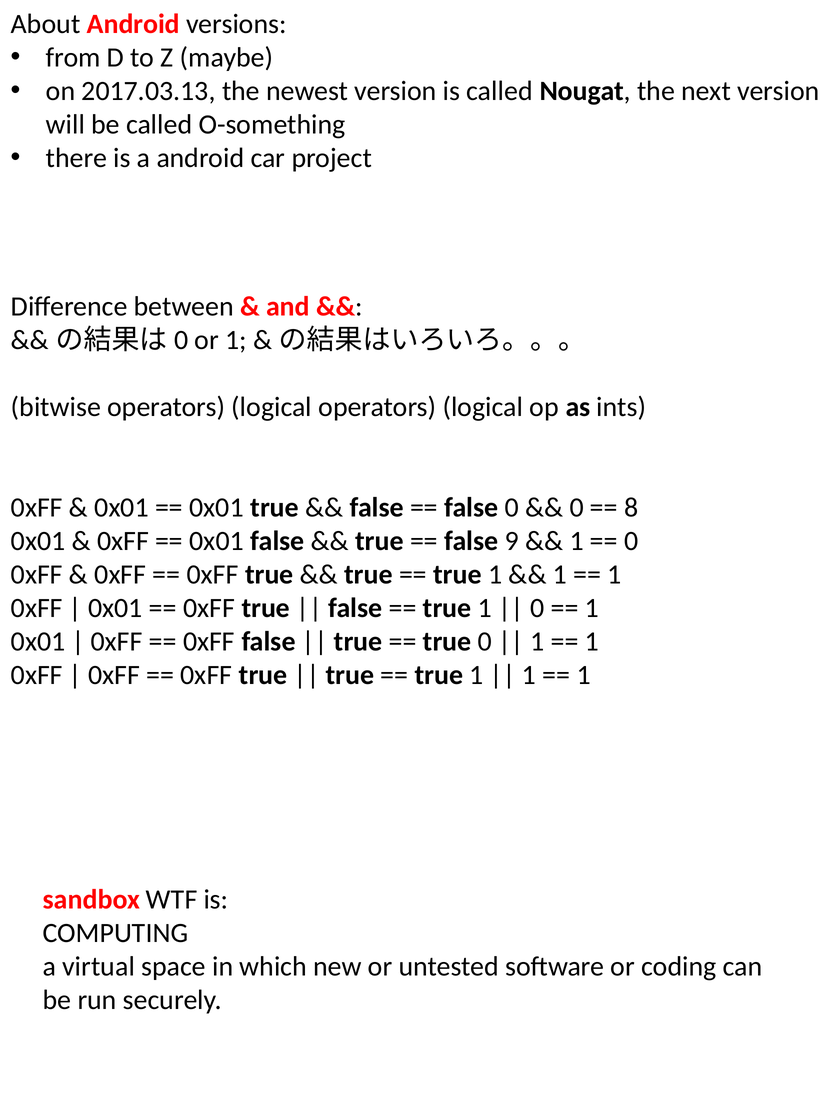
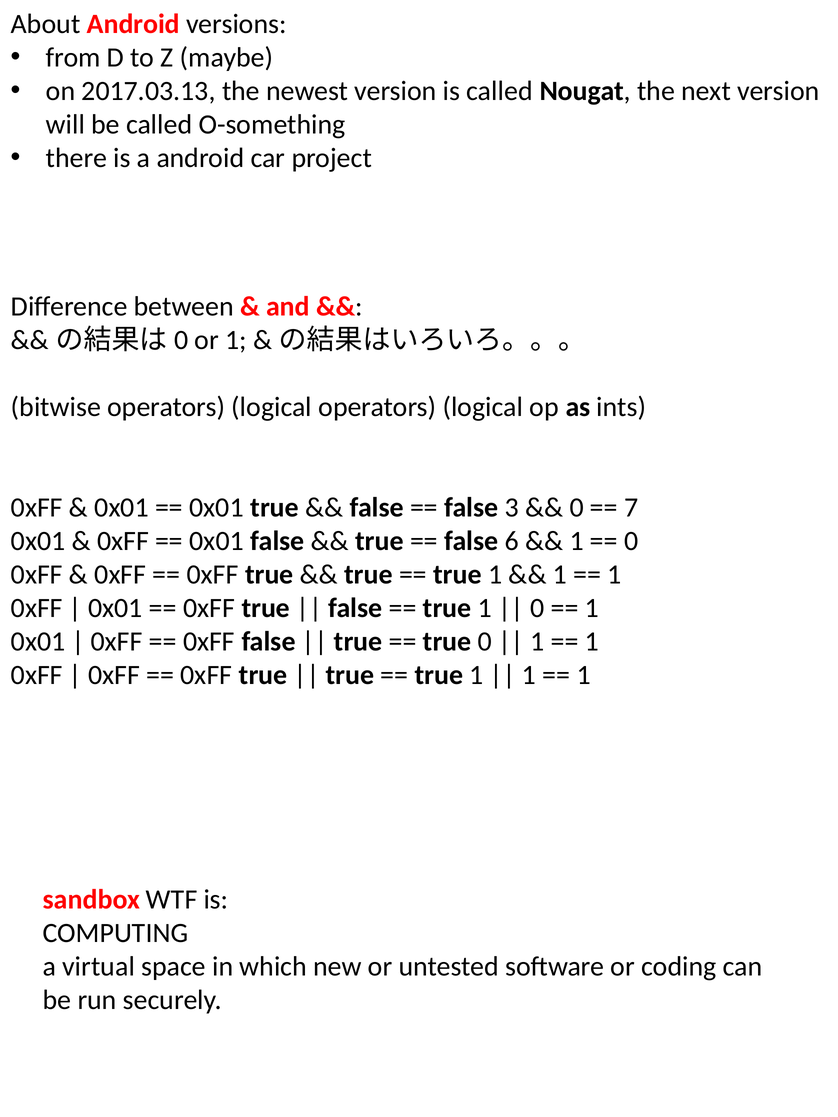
false 0: 0 -> 3 (512, 508)
8: 8 -> 7 (631, 508)
9: 9 -> 6 (512, 541)
